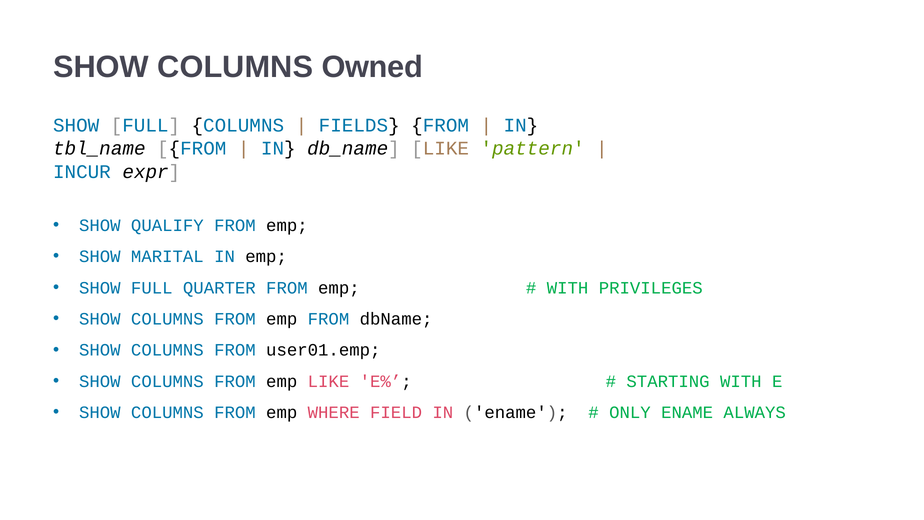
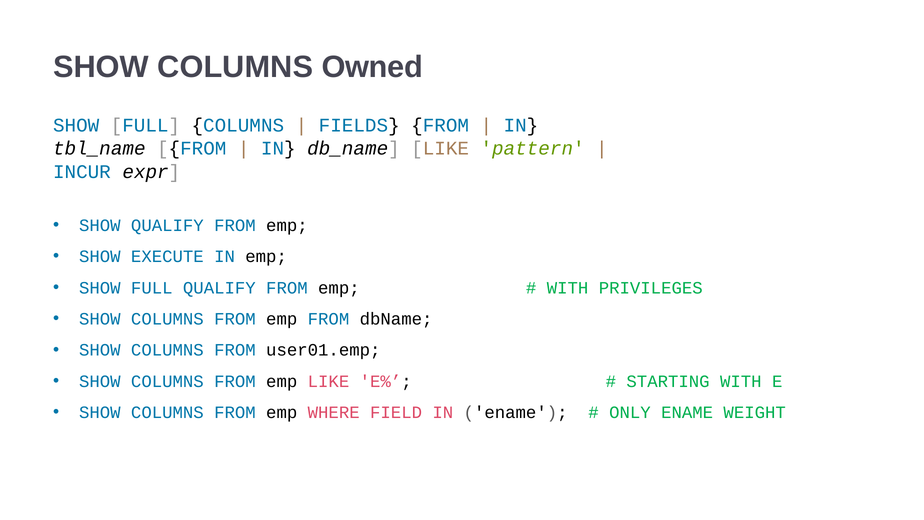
MARITAL: MARITAL -> EXECUTE (167, 257)
FULL QUARTER: QUARTER -> QUALIFY (219, 288)
ALWAYS: ALWAYS -> WEIGHT (755, 412)
